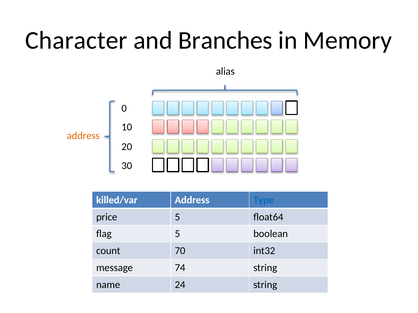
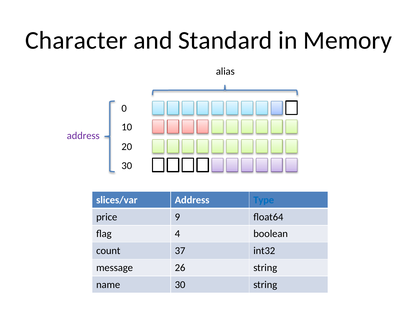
Branches: Branches -> Standard (225, 40)
address colour: orange -> purple (83, 136)
killed/var: killed/var -> slices/var (117, 200)
price 5: 5 -> 9 (177, 217)
flag 5: 5 -> 4 (177, 234)
70: 70 -> 37 (180, 251)
74: 74 -> 26 (180, 268)
name 24: 24 -> 30 (180, 285)
